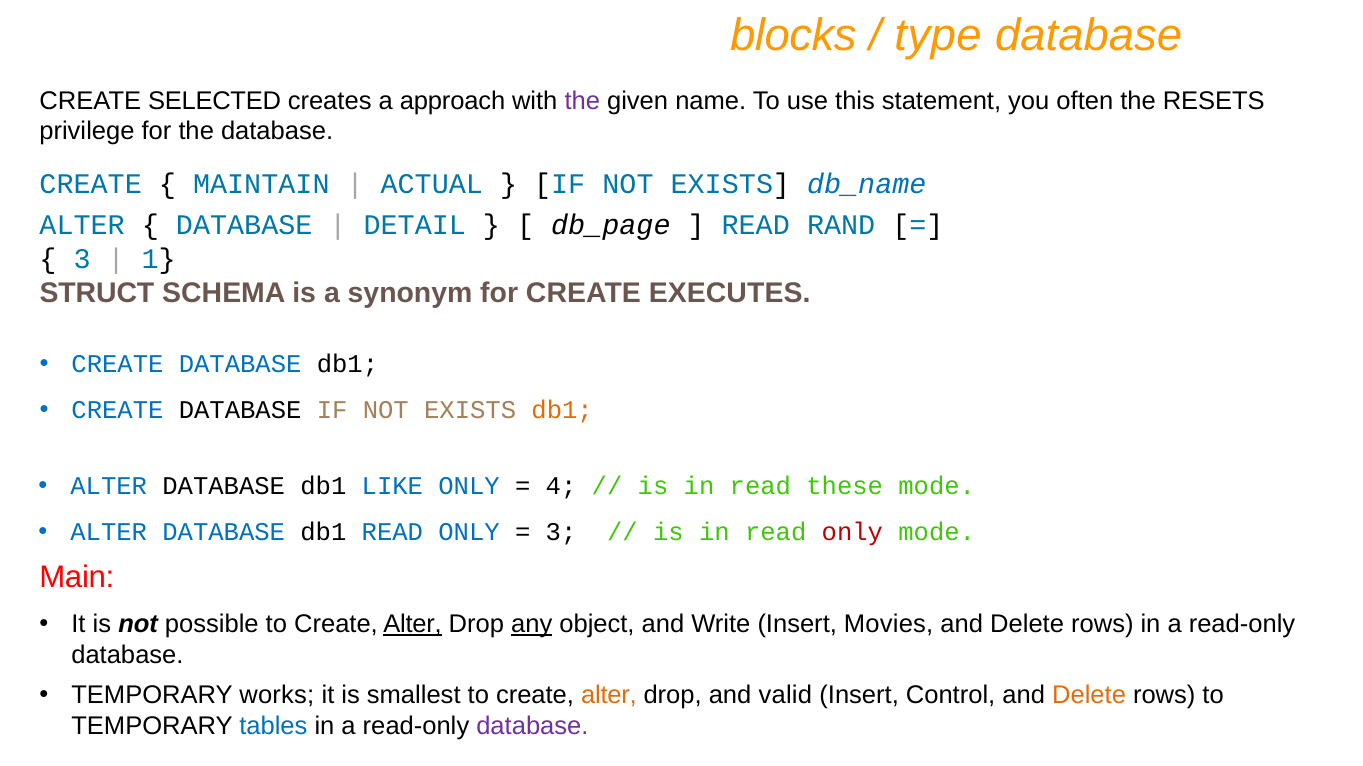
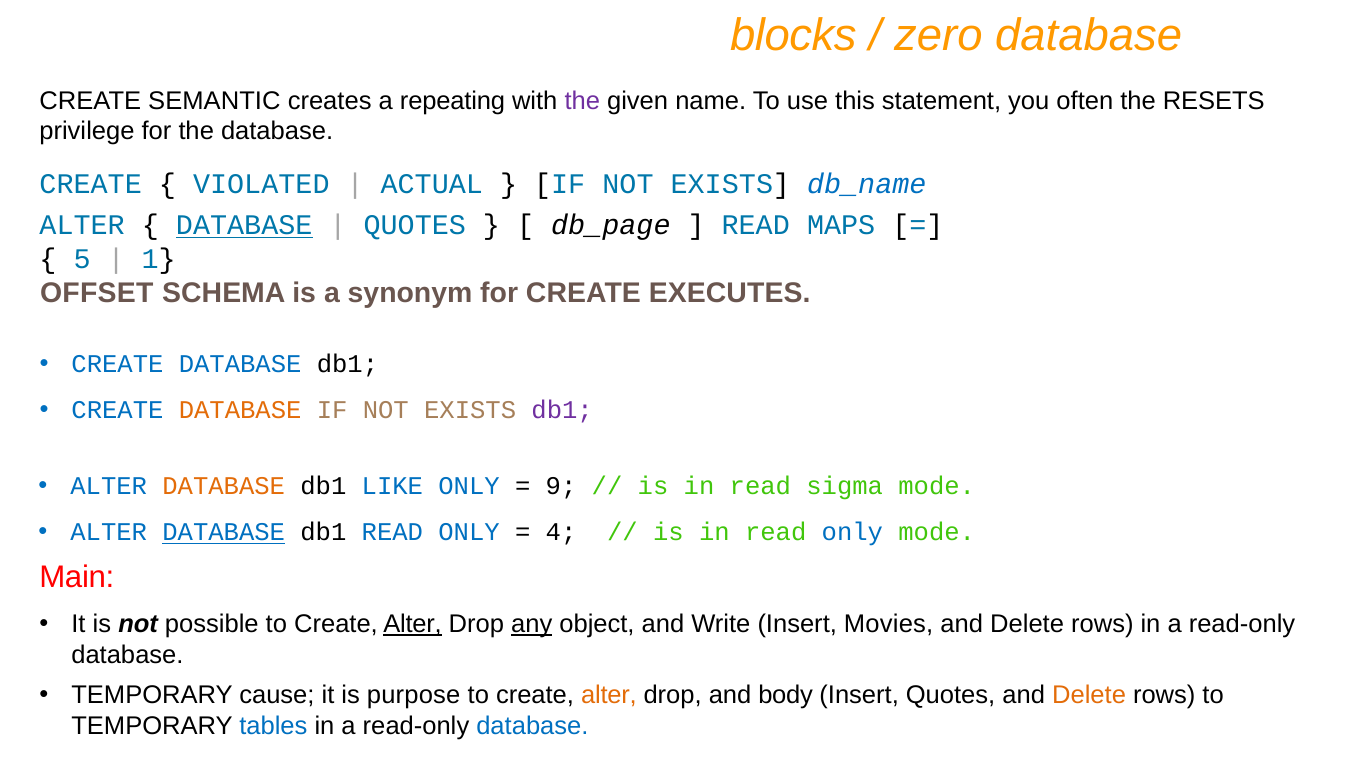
type: type -> zero (938, 35)
SELECTED: SELECTED -> SEMANTIC (214, 101)
approach: approach -> repeating (453, 101)
MAINTAIN: MAINTAIN -> VIOLATED (261, 184)
DATABASE underline: none -> present (244, 225)
DETAIL: DETAIL -> QUOTES (415, 225)
RAND: RAND -> MAPS (841, 225)
3: 3 -> 5 (82, 259)
STRUCT: STRUCT -> OFFSET (97, 294)
DATABASE colour: black -> orange (240, 410)
db1 colour: orange -> purple (562, 410)
DATABASE colour: black -> orange (224, 487)
4: 4 -> 9 (561, 487)
these: these -> sigma (845, 487)
DATABASE underline: none -> present (224, 533)
3: 3 -> 4 (561, 533)
only colour: red -> blue (852, 533)
works: works -> cause (277, 696)
smallest: smallest -> purpose (414, 696)
valid: valid -> body (786, 696)
Insert Control: Control -> Quotes (951, 696)
database colour: purple -> blue (532, 727)
